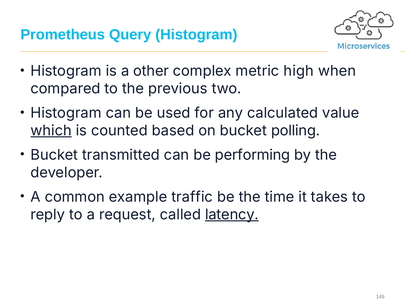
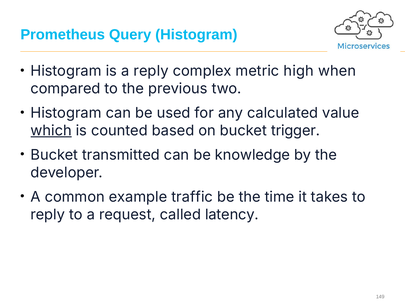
a other: other -> reply (151, 71)
polling: polling -> trigger (296, 130)
performing: performing -> knowledge (253, 155)
latency underline: present -> none (232, 214)
